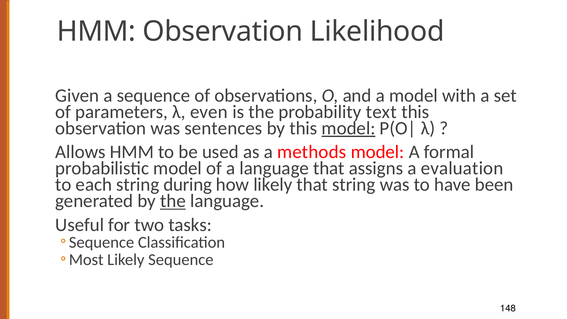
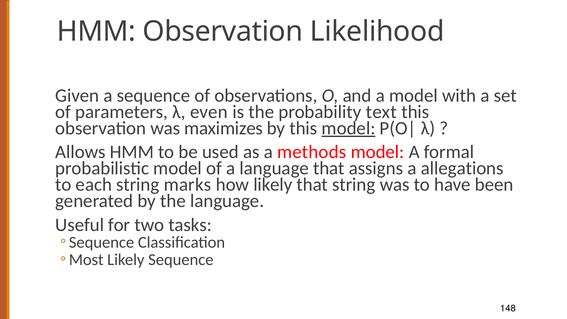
sentences: sentences -> maximizes (224, 128)
evaluation: evaluation -> allegations (462, 168)
during: during -> marks (188, 185)
the underline: present -> none (173, 201)
